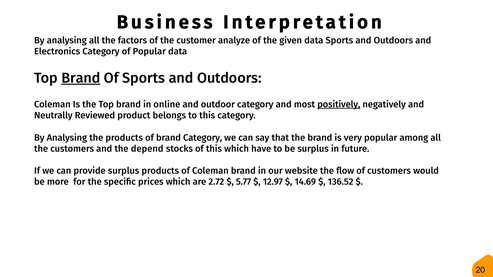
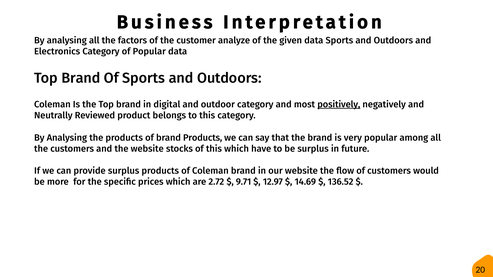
Brand underline: present -> none (81, 78)
online: online -> digital (167, 104)
brand Category: Category -> Products (203, 138)
the depend: depend -> website (147, 149)
5.77: 5.77 -> 9.71 (244, 182)
